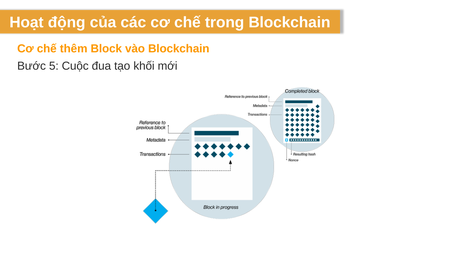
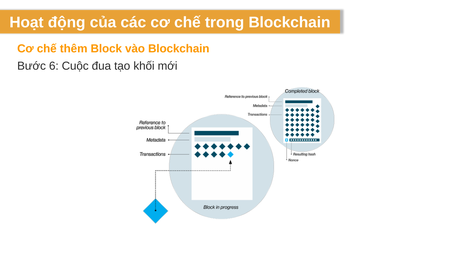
5: 5 -> 6 (54, 66)
